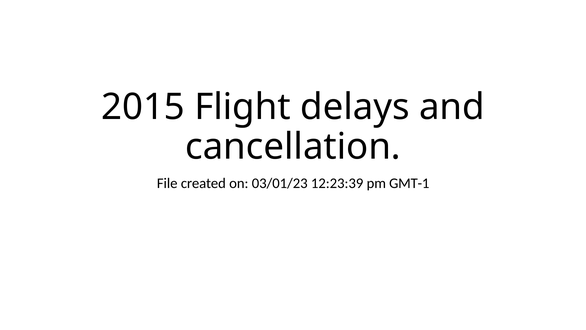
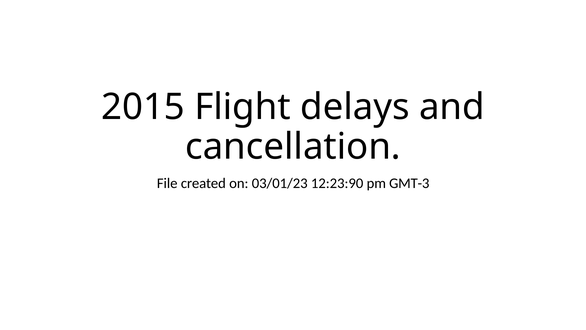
12:23:39: 12:23:39 -> 12:23:90 (337, 183)
GMT-1: GMT-1 -> GMT-3 (409, 183)
